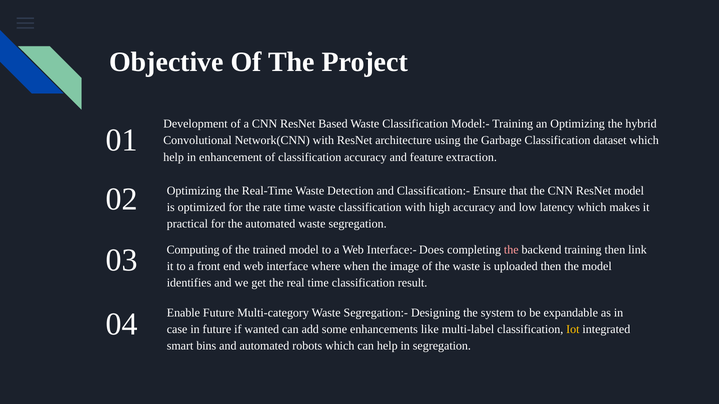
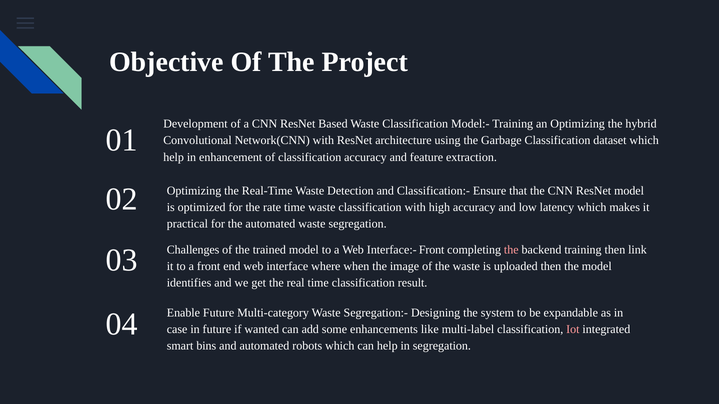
Computing: Computing -> Challenges (193, 250)
Interface:- Does: Does -> Front (432, 250)
Iot colour: yellow -> pink (573, 330)
